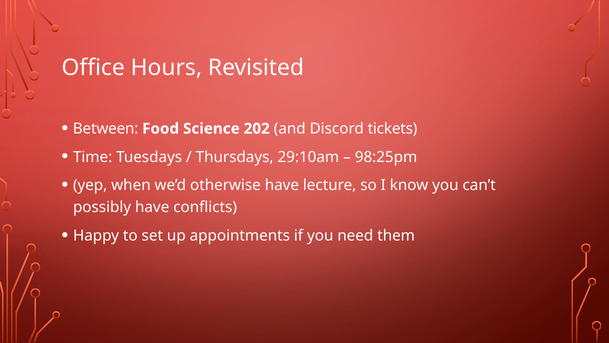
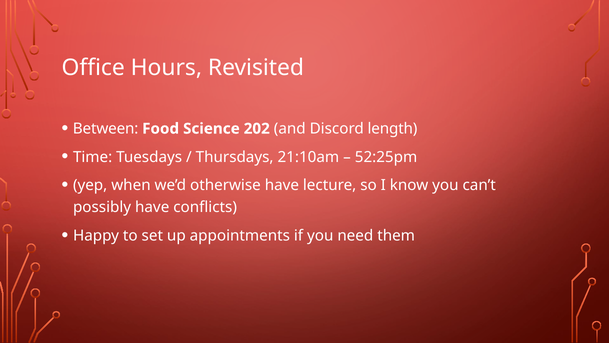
tickets: tickets -> length (393, 129)
29:10am: 29:10am -> 21:10am (308, 157)
98:25pm: 98:25pm -> 52:25pm (386, 157)
